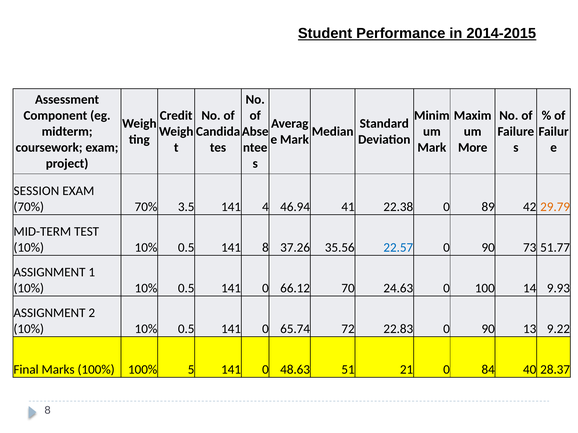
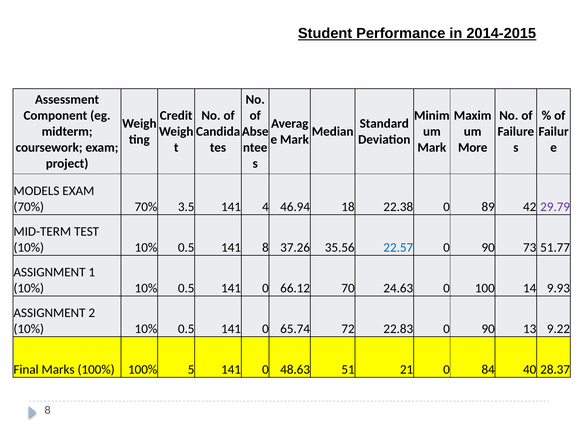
SESSION: SESSION -> MODELS (36, 191)
41: 41 -> 18 (348, 207)
29.79 colour: orange -> purple (555, 207)
